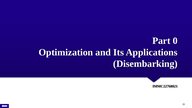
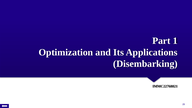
0: 0 -> 1 (175, 41)
